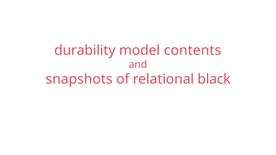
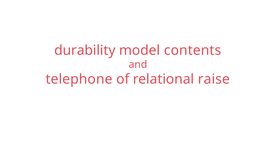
snapshots: snapshots -> telephone (79, 79)
black: black -> raise (214, 79)
